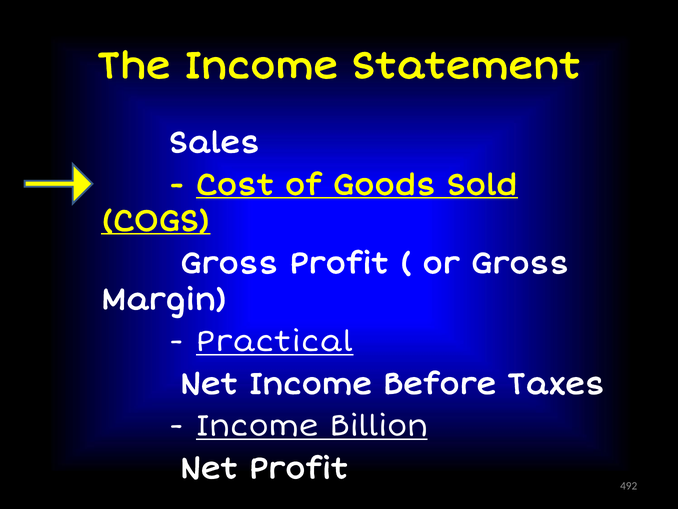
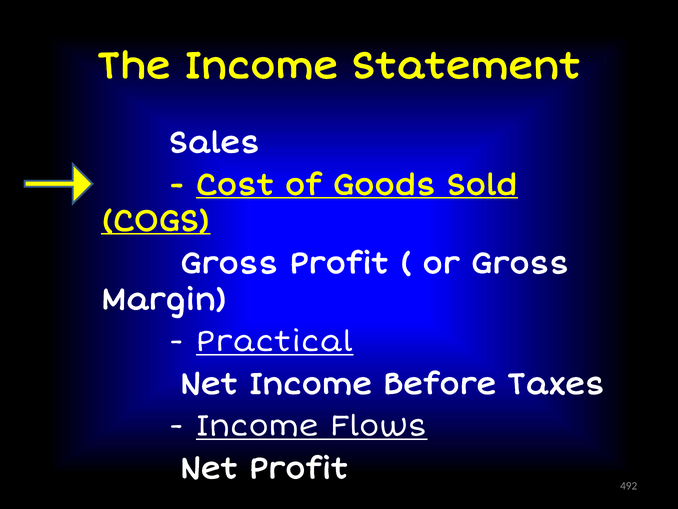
Billion: Billion -> Flows (379, 426)
